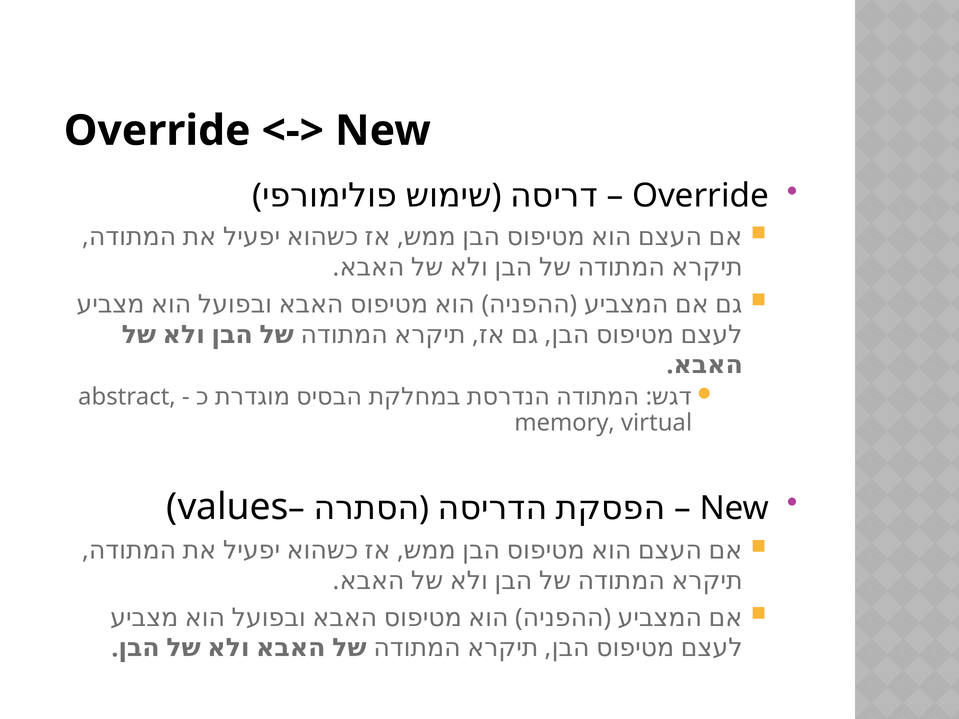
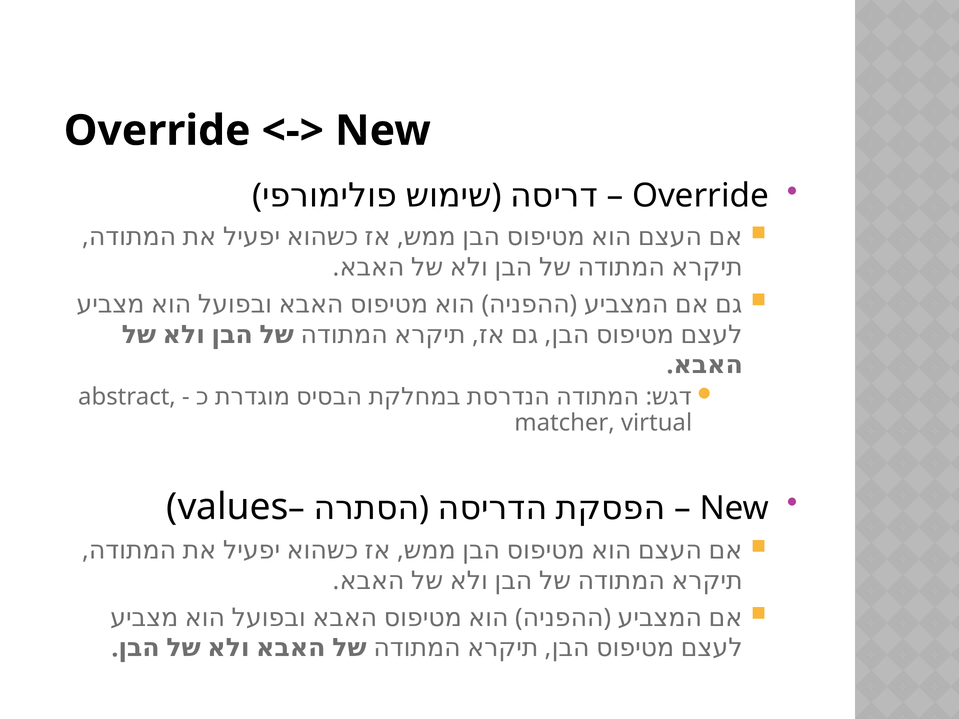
memory: memory -> matcher (565, 423)
